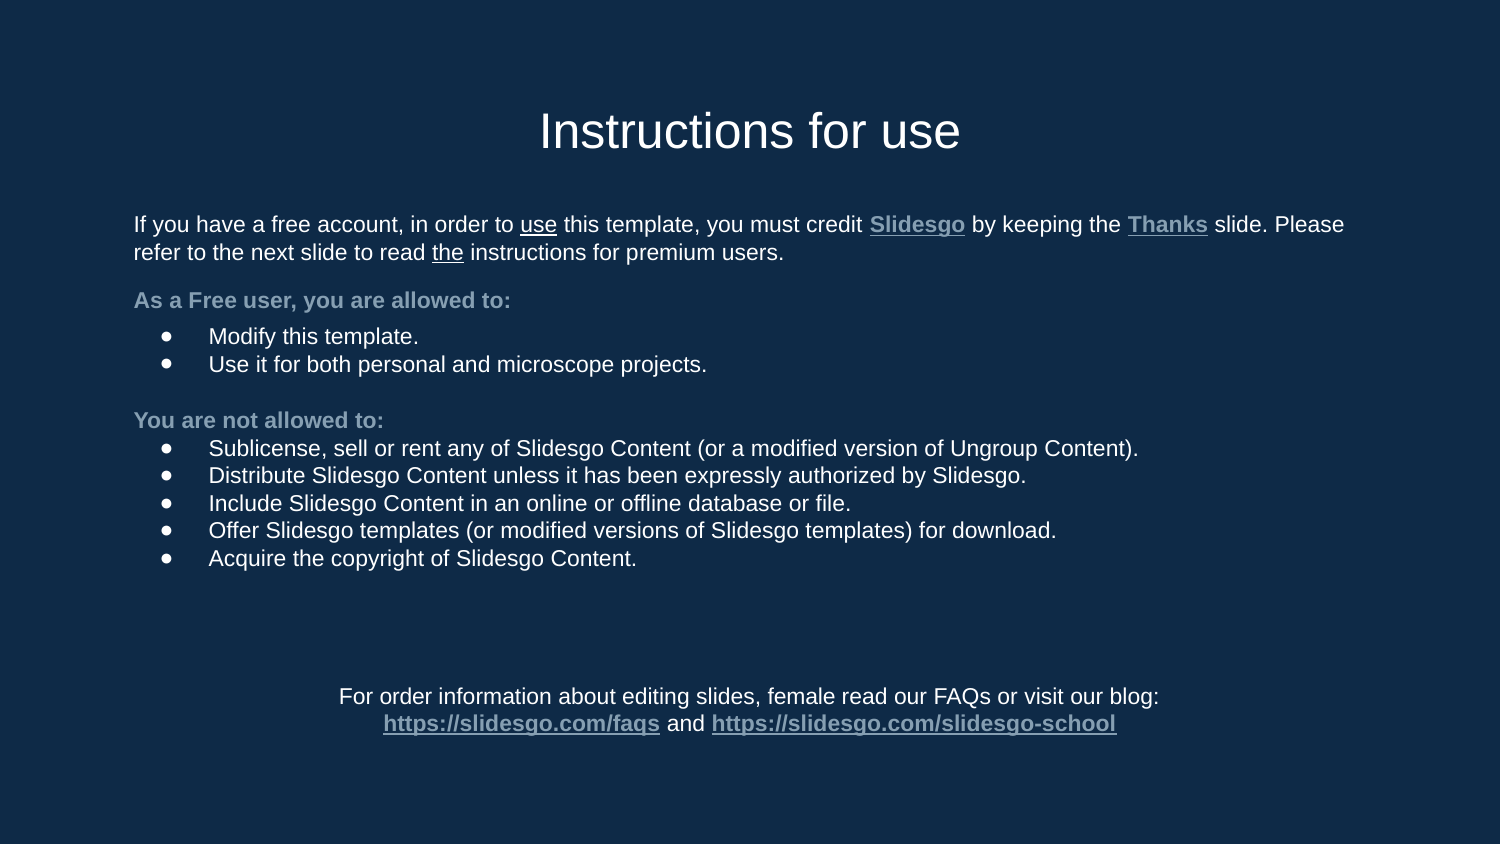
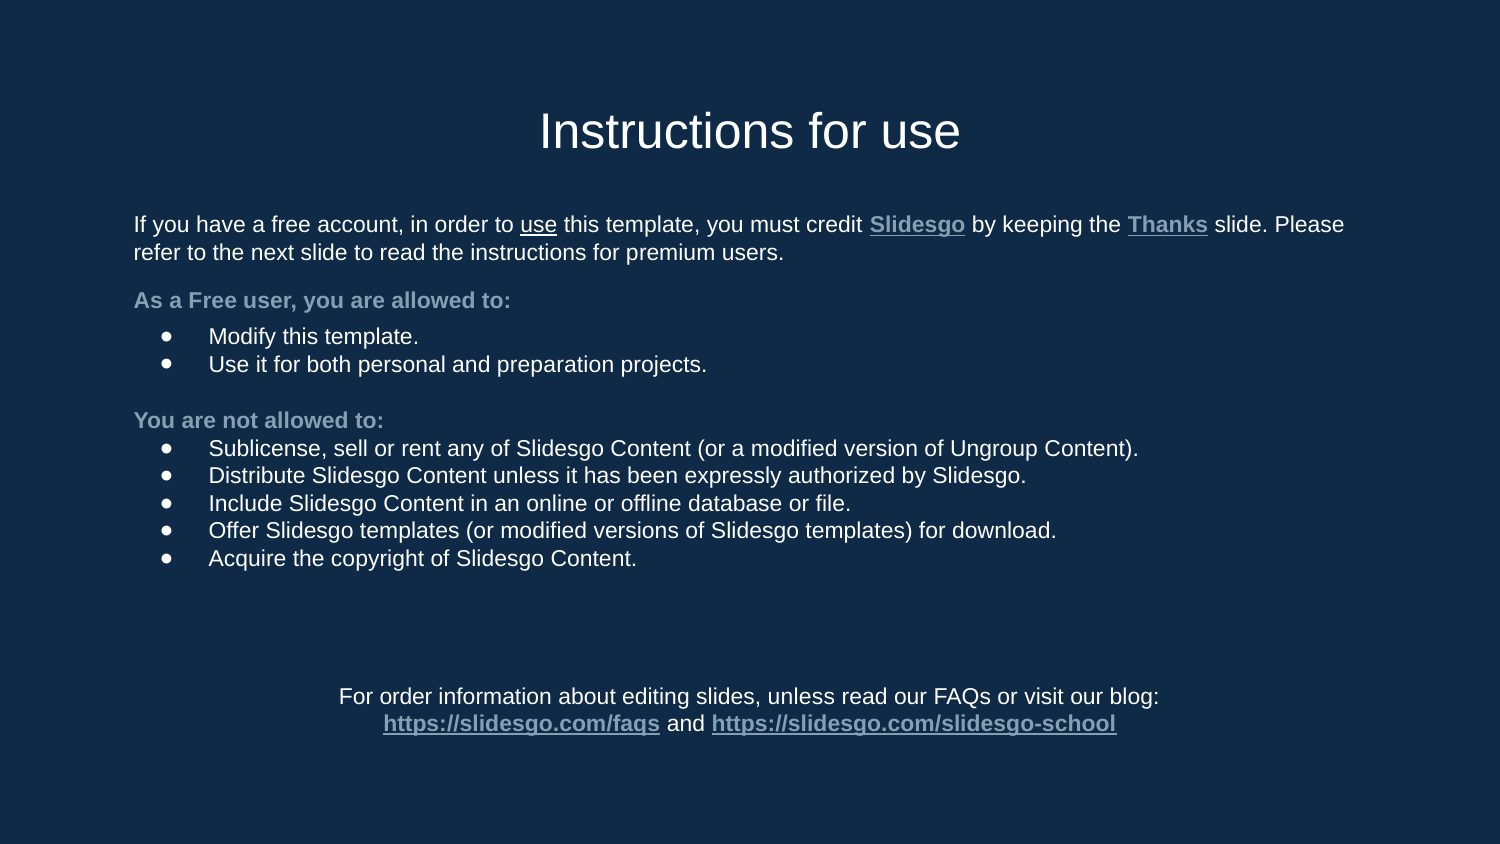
the underline: present -> none (448, 253)
microscope: microscope -> preparation (556, 364)
slides female: female -> unless (801, 696)
